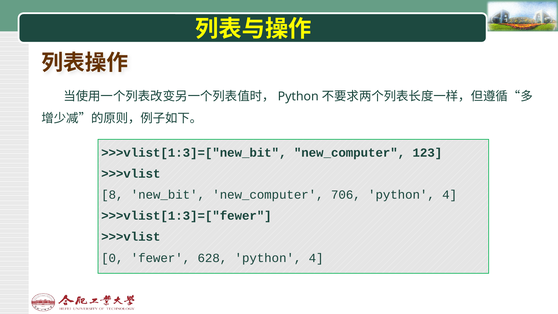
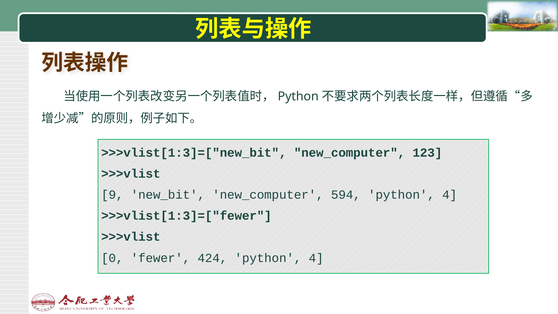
8: 8 -> 9 (112, 195)
706: 706 -> 594 (346, 195)
628: 628 -> 424 (212, 258)
